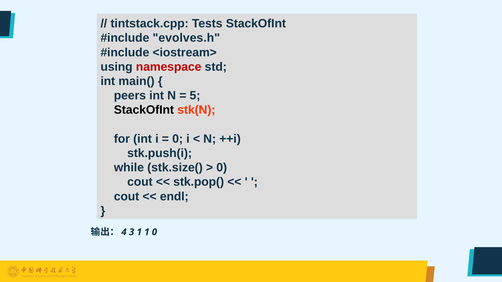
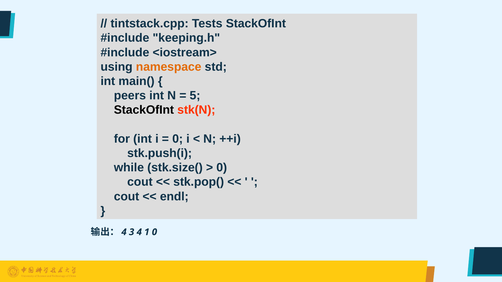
evolves.h: evolves.h -> keeping.h (186, 38)
namespace colour: red -> orange (169, 67)
3 1: 1 -> 4 (139, 232)
